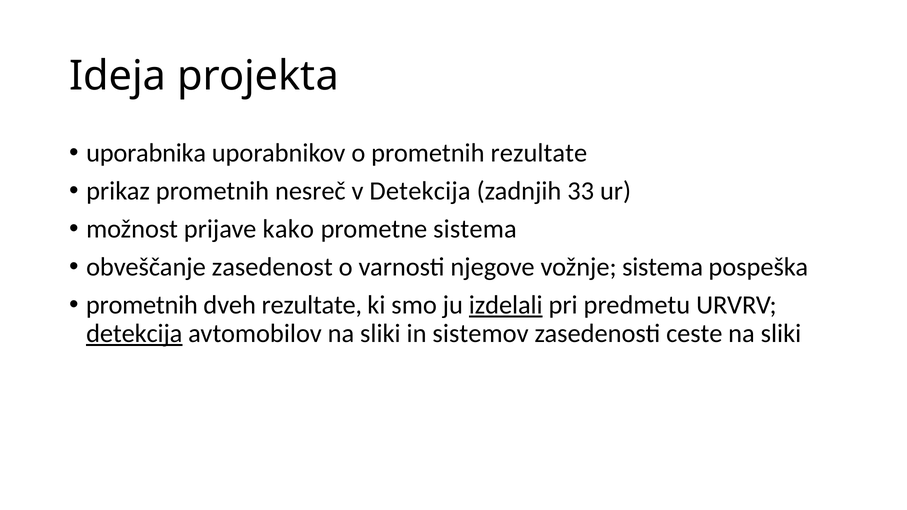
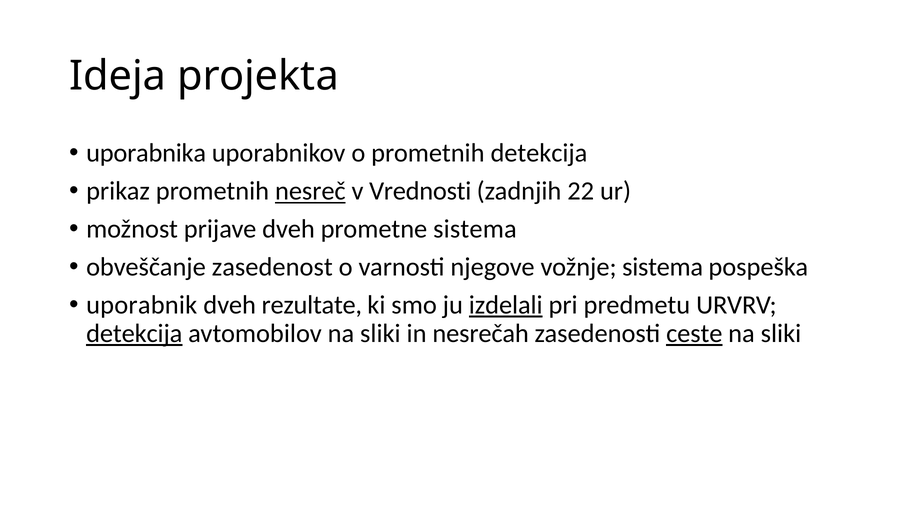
prometnih rezultate: rezultate -> detekcija (539, 153)
nesreč underline: none -> present (310, 191)
v Detekcija: Detekcija -> Vrednosti (420, 191)
33: 33 -> 22 (581, 191)
prijave kako: kako -> dveh (289, 229)
prometnih: prometnih -> uporabnik (142, 305)
sistemov: sistemov -> nesrečah (481, 334)
ceste underline: none -> present (694, 334)
